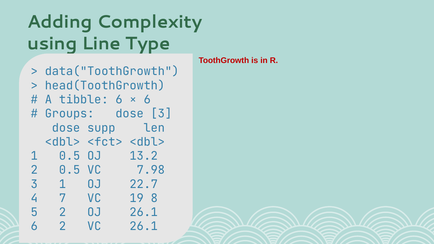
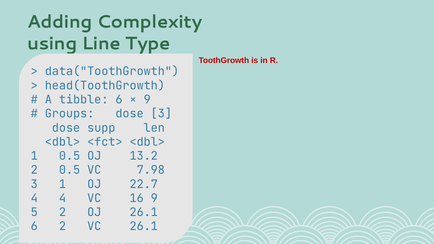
6: 6 -> 9 (147, 100)
4 7: 7 -> 4 (62, 198)
19.8: 19.8 -> 16.9 (144, 198)
